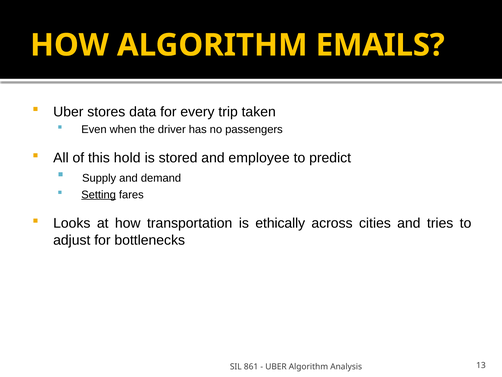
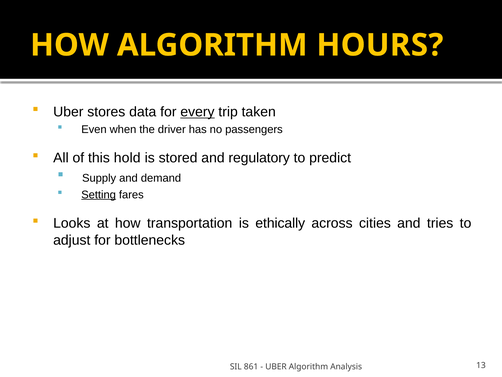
EMAILS: EMAILS -> HOURS (380, 45)
every underline: none -> present (197, 112)
employee: employee -> regulatory (259, 158)
